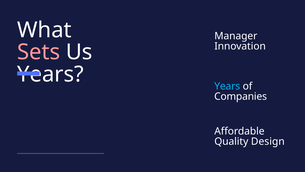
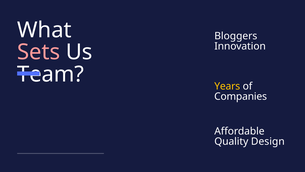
Manager: Manager -> Bloggers (236, 36)
Years: Years -> Team (51, 74)
Years colour: light blue -> yellow (227, 86)
